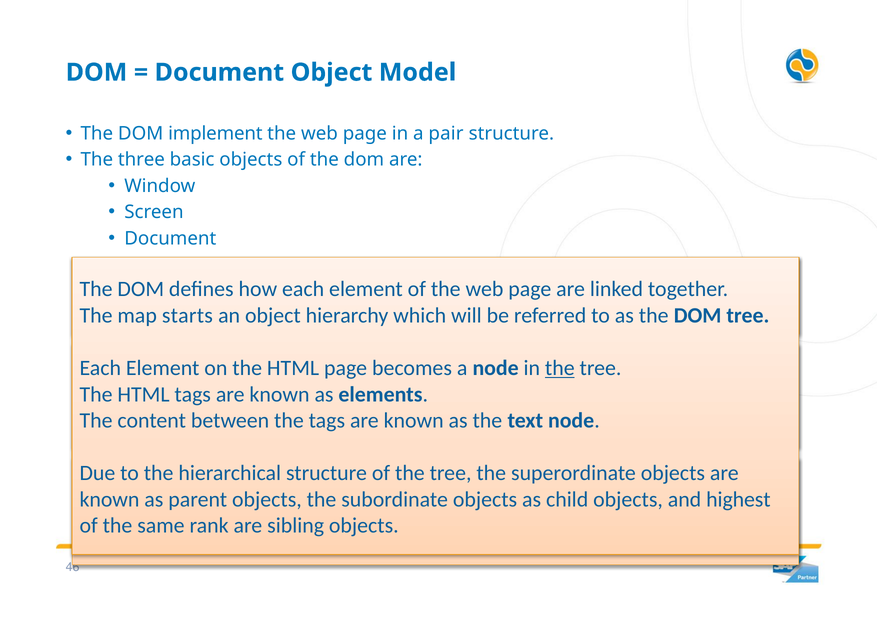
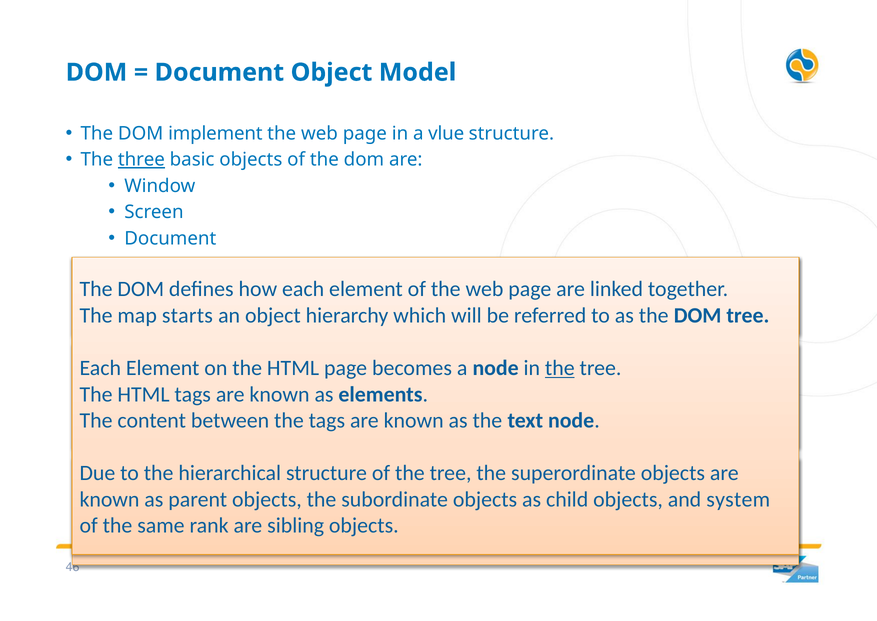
pair: pair -> vlue (446, 133)
three underline: none -> present (141, 160)
highest: highest -> system (738, 499)
